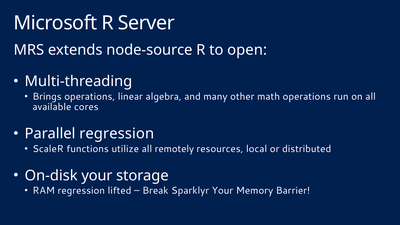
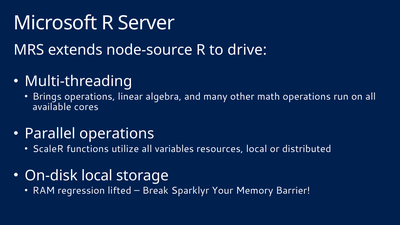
open: open -> drive (247, 50)
Parallel regression: regression -> operations (117, 134)
remotely: remotely -> variables (174, 149)
On-disk your: your -> local (97, 175)
